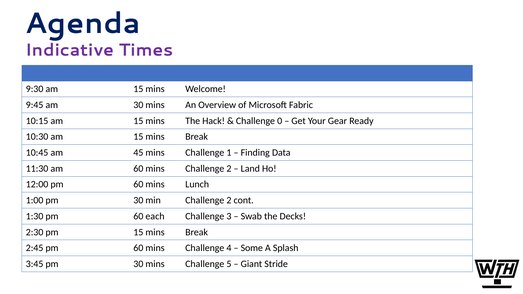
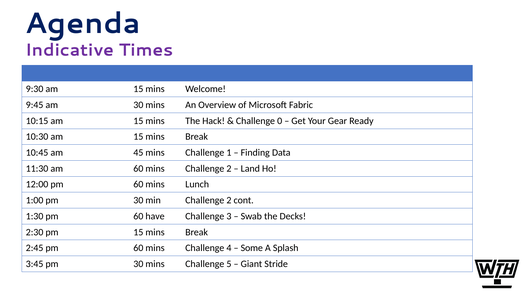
each: each -> have (155, 216)
